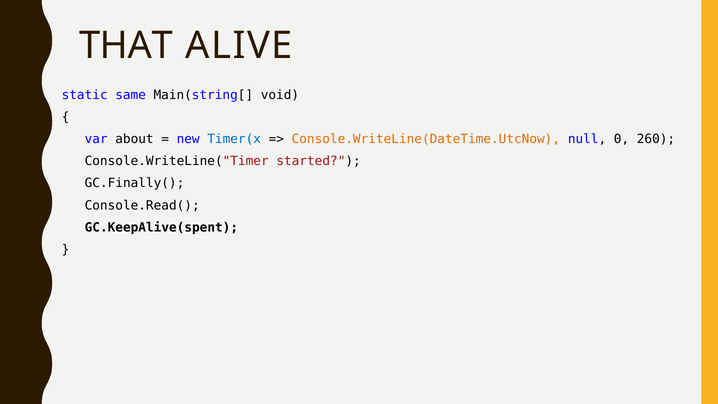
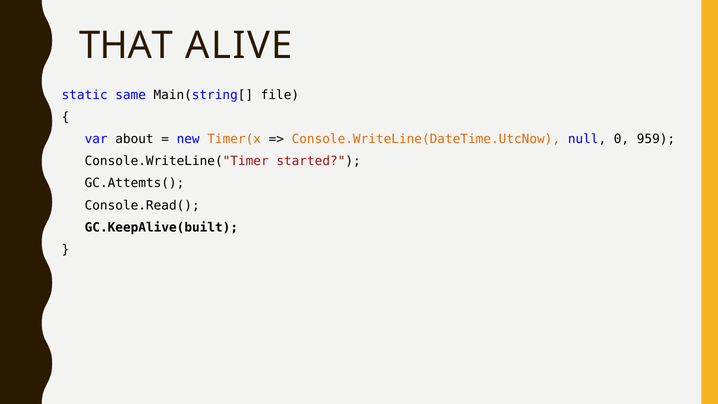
void: void -> file (280, 95)
Timer(x colour: blue -> orange (234, 139)
260: 260 -> 959 (656, 139)
GC.Finally(: GC.Finally( -> GC.Attemts( (135, 183)
GC.KeepAlive(spent: GC.KeepAlive(spent -> GC.KeepAlive(built (161, 227)
